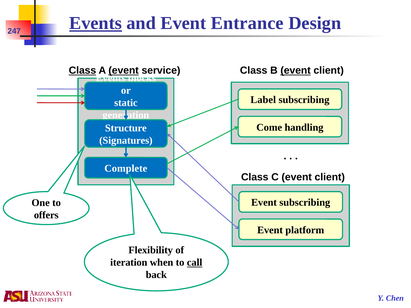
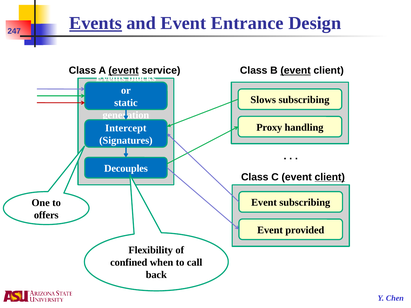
Class underline: present -> none (82, 71)
Label: Label -> Slows (263, 100)
Come: Come -> Proxy (269, 127)
Structure: Structure -> Intercept (126, 128)
Complete: Complete -> Decouples (126, 169)
client underline: none -> present (330, 177)
platform: platform -> provided (305, 230)
iteration: iteration -> confined (129, 263)
call underline: present -> none (195, 263)
